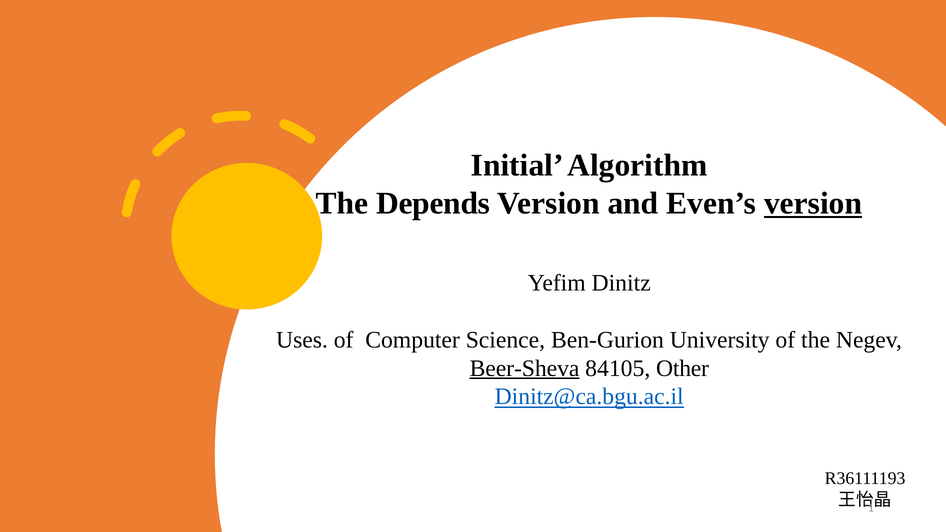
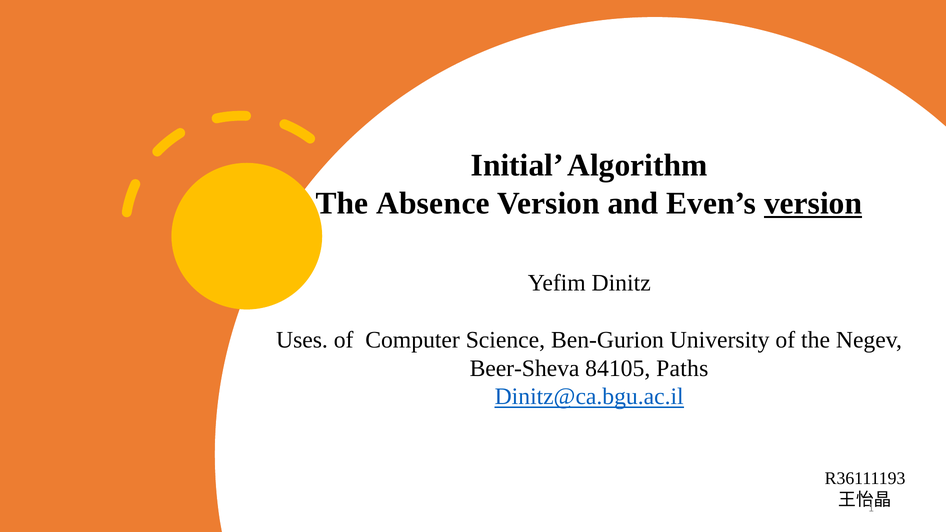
Depends: Depends -> Absence (433, 203)
Beer-Sheva underline: present -> none (525, 368)
Other: Other -> Paths (682, 368)
